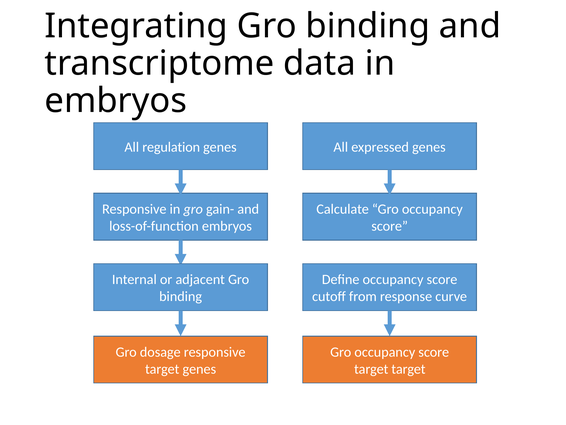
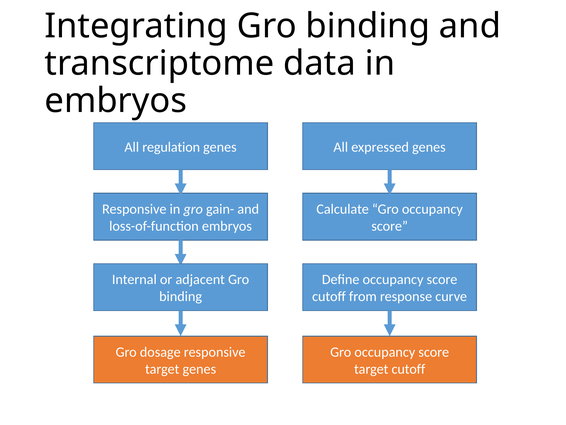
target target: target -> cutoff (408, 369)
